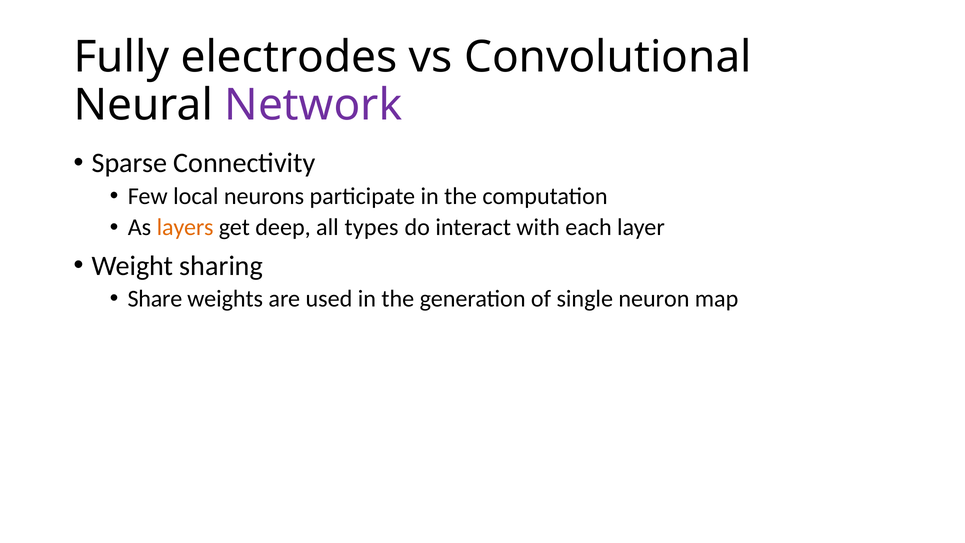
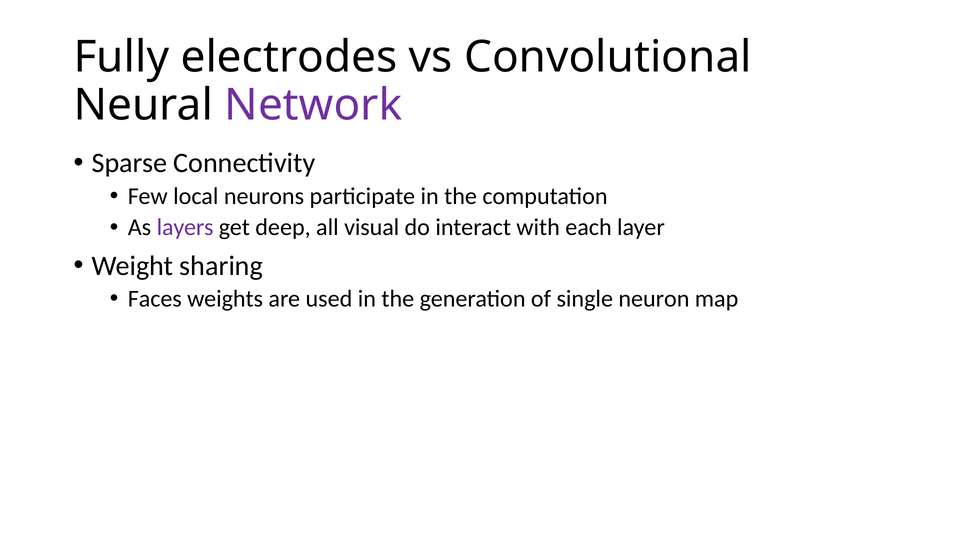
layers colour: orange -> purple (185, 227)
types: types -> visual (372, 227)
Share: Share -> Faces (155, 299)
